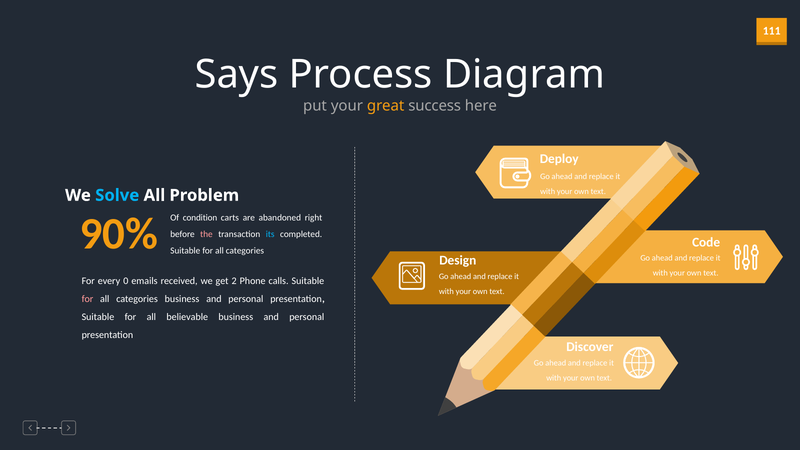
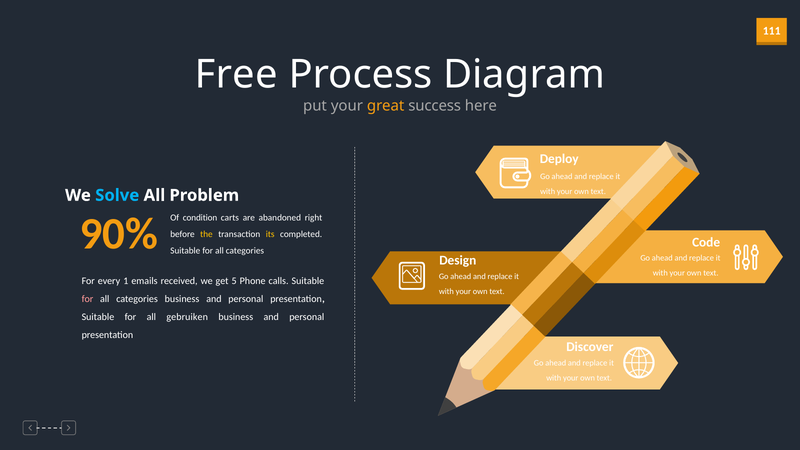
Says: Says -> Free (236, 74)
the colour: pink -> yellow (206, 234)
its colour: light blue -> yellow (270, 234)
0: 0 -> 1 (126, 281)
2: 2 -> 5 (234, 281)
believable: believable -> gebruiken (187, 317)
